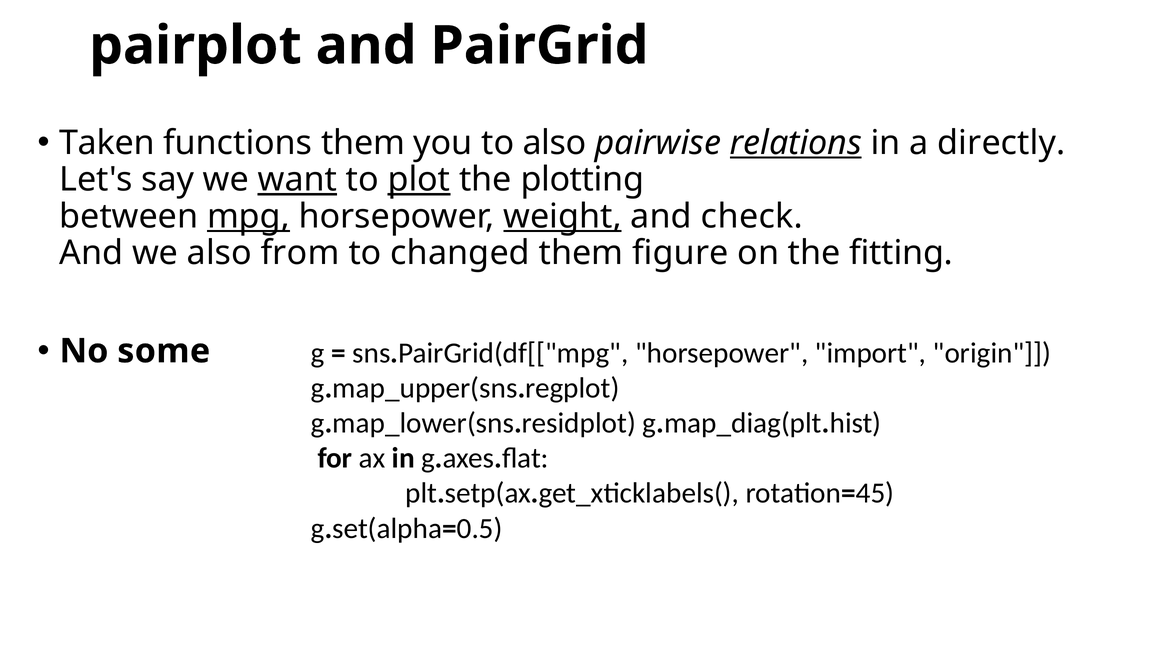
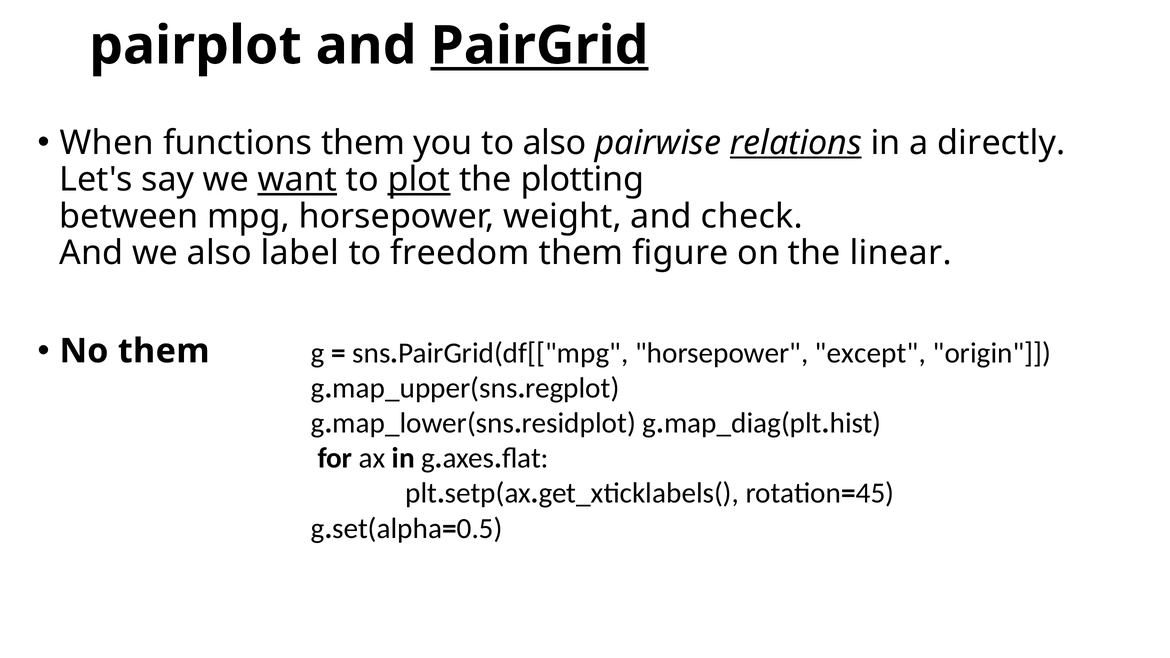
PairGrid underline: none -> present (539, 46)
Taken: Taken -> When (107, 143)
mpg underline: present -> none (248, 216)
weight underline: present -> none (563, 216)
from: from -> label (300, 253)
changed: changed -> freedom (460, 253)
fitting: fitting -> linear (901, 253)
No some: some -> them (164, 351)
import: import -> except (870, 353)
